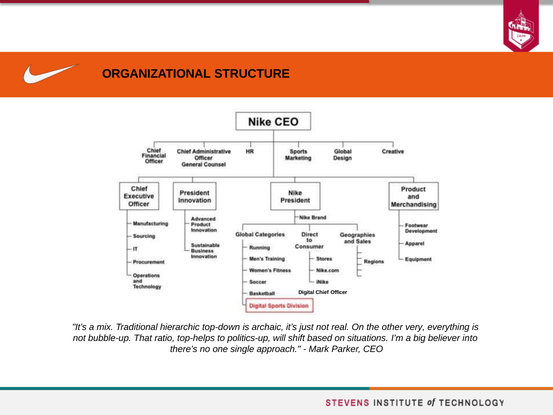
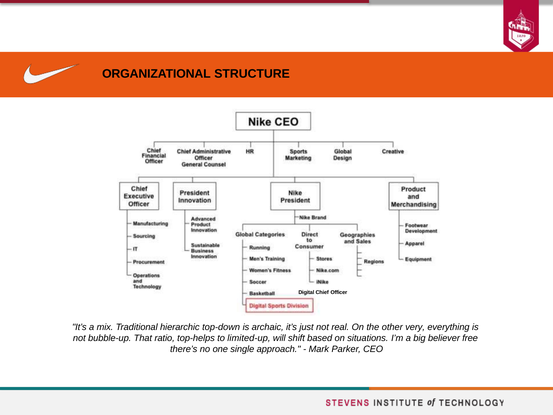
politics-up: politics-up -> limited-up (249, 338)
into: into -> free (470, 338)
